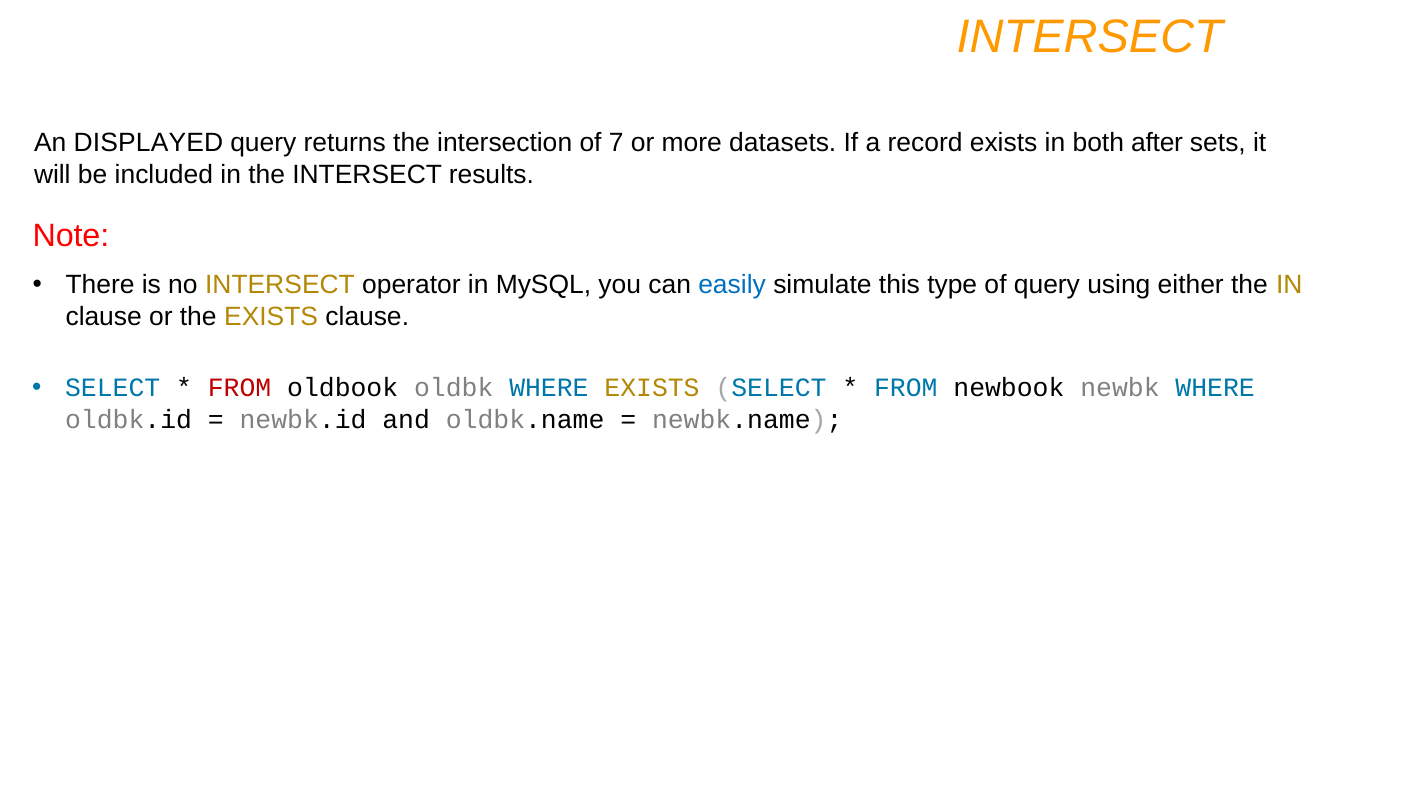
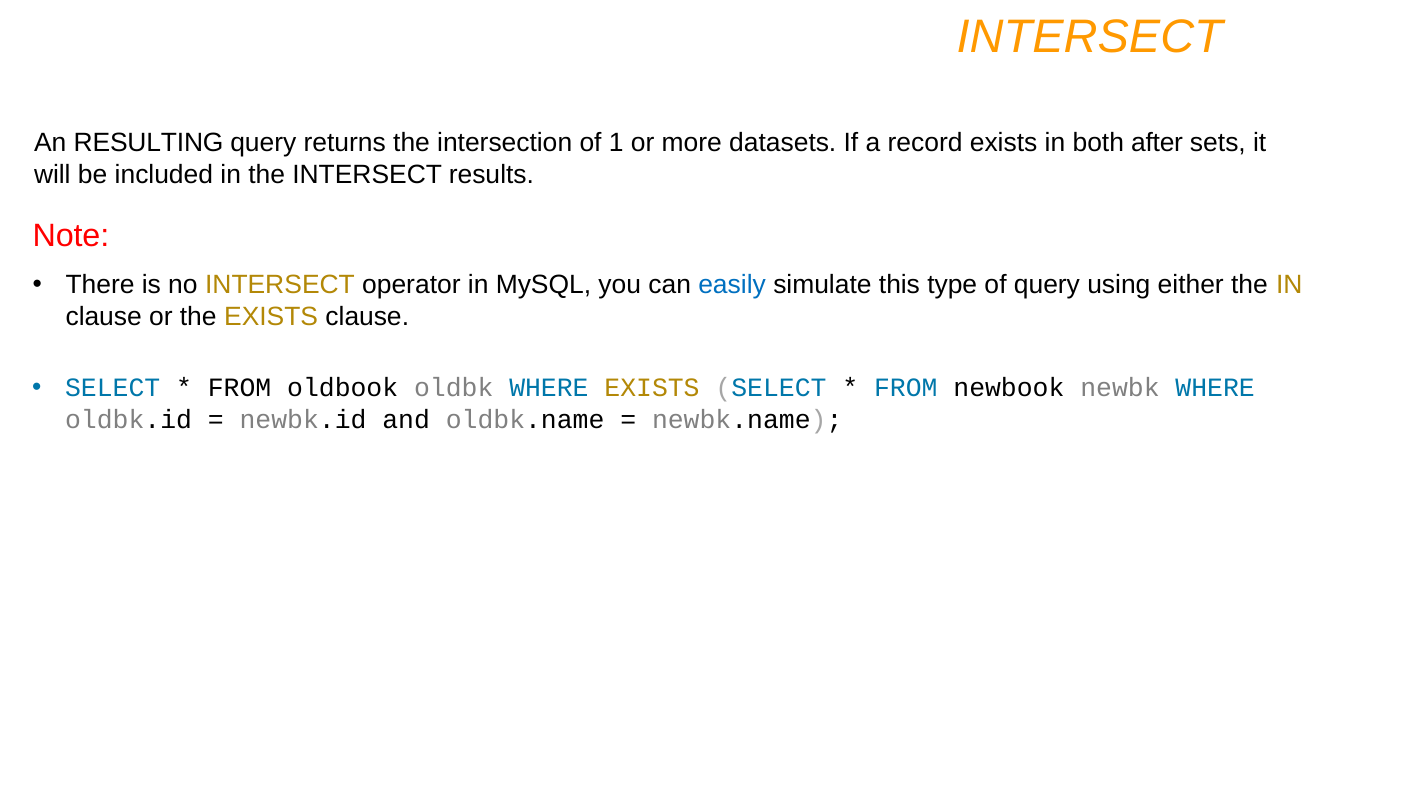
DISPLAYED: DISPLAYED -> RESULTING (149, 143)
7: 7 -> 1 (616, 143)
FROM colour: red -> black (240, 388)
